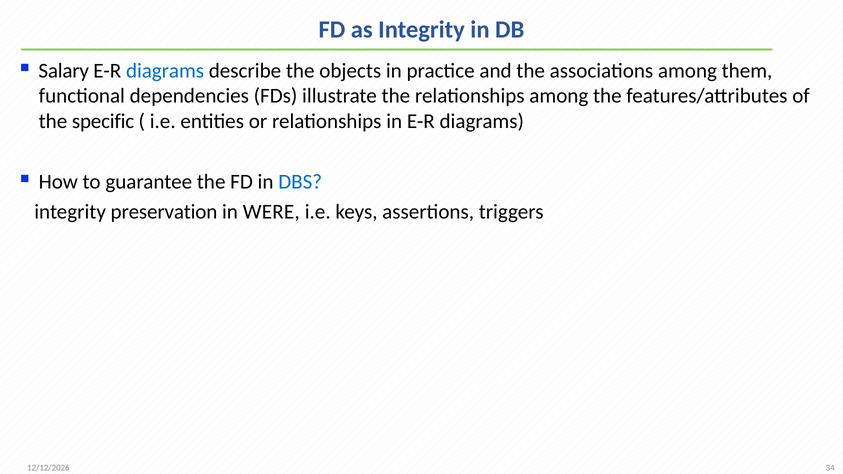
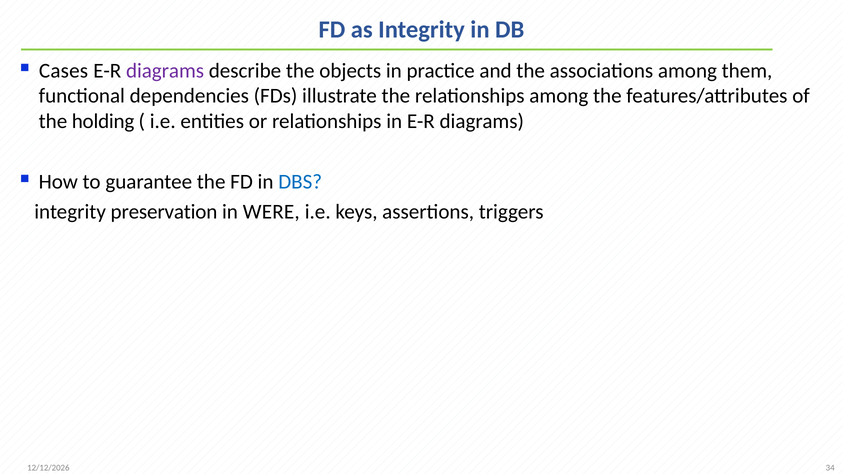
Salary: Salary -> Cases (64, 71)
diagrams colour: blue -> purple (165, 71)
specific: specific -> holding (103, 121)
